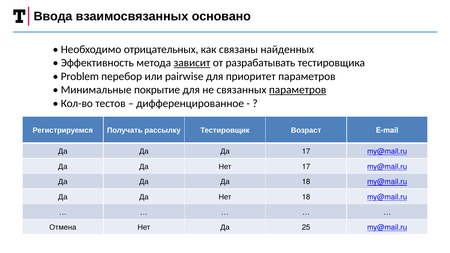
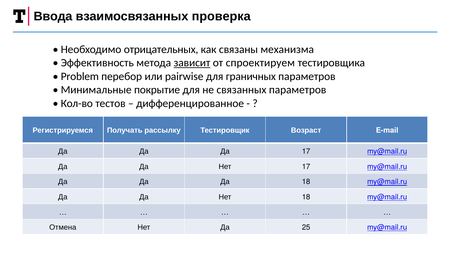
основано: основано -> проверка (221, 16)
найденных: найденных -> механизма (287, 49)
разрабатывать: разрабатывать -> спроектируем (260, 63)
приоритет: приоритет -> граничных (251, 76)
параметров underline: present -> none (298, 90)
